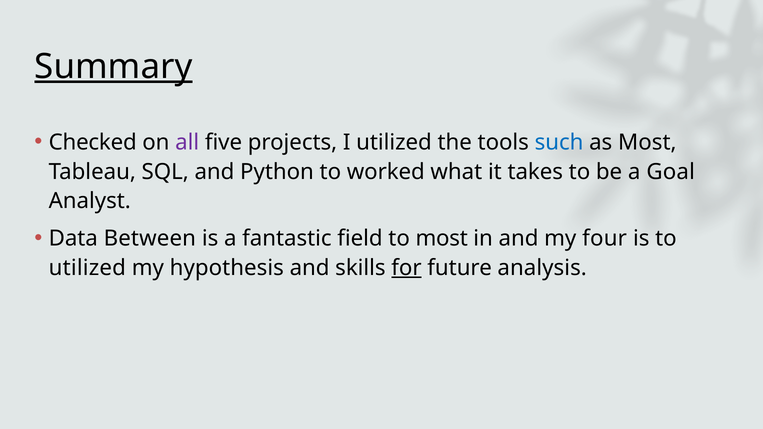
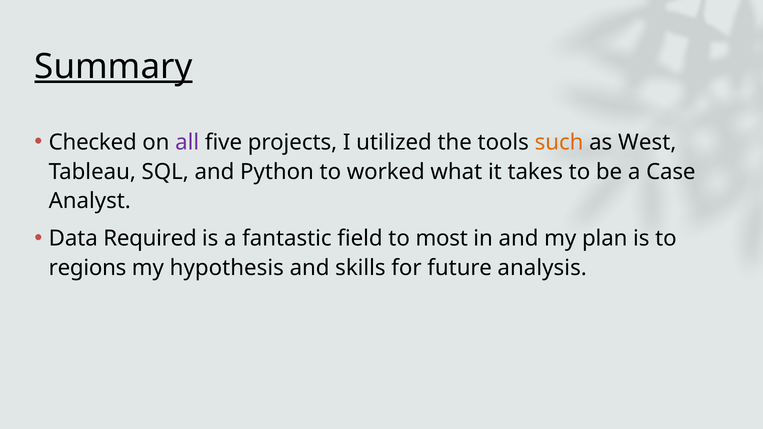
such colour: blue -> orange (559, 142)
as Most: Most -> West (647, 142)
Goal: Goal -> Case (671, 172)
Between: Between -> Required (150, 239)
four: four -> plan (605, 239)
utilized: utilized -> regions (88, 268)
for underline: present -> none (406, 268)
